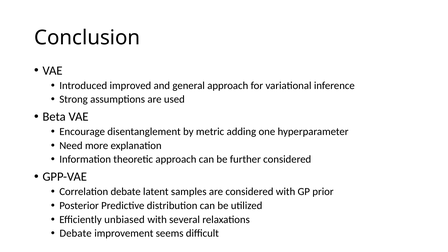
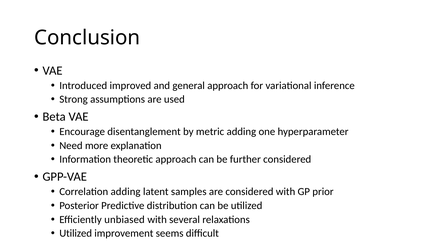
Correlation debate: debate -> adding (126, 192)
Debate: Debate -> Utilized (76, 233)
